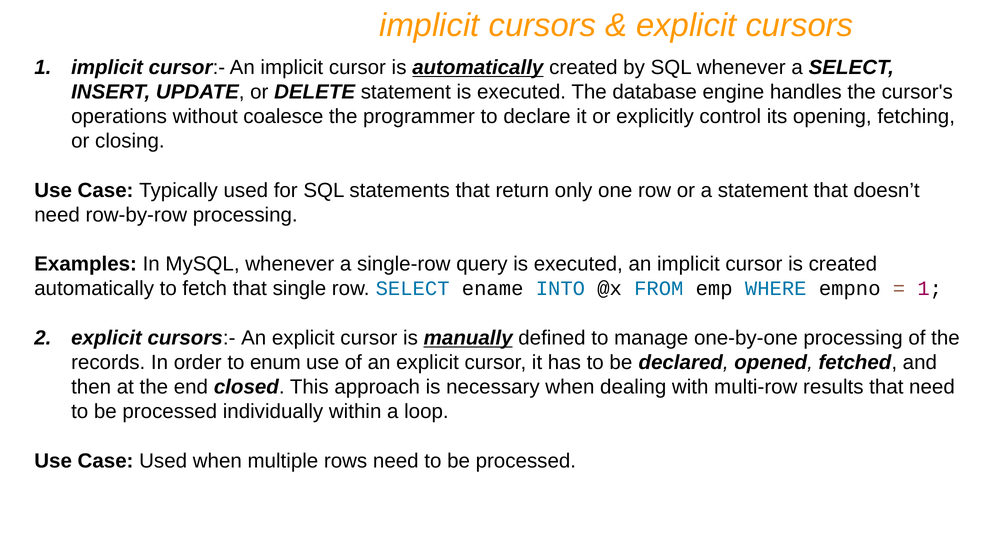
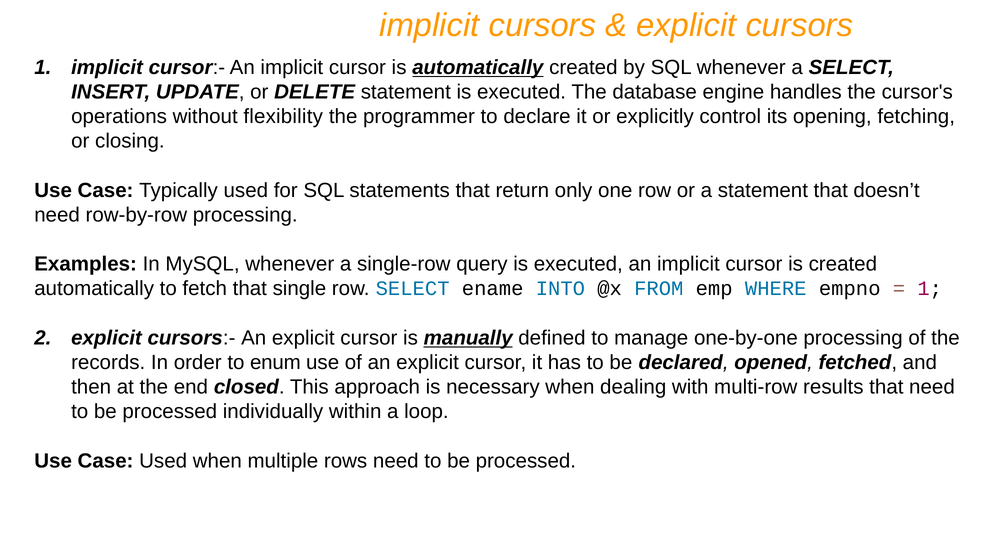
coalesce: coalesce -> flexibility (283, 117)
